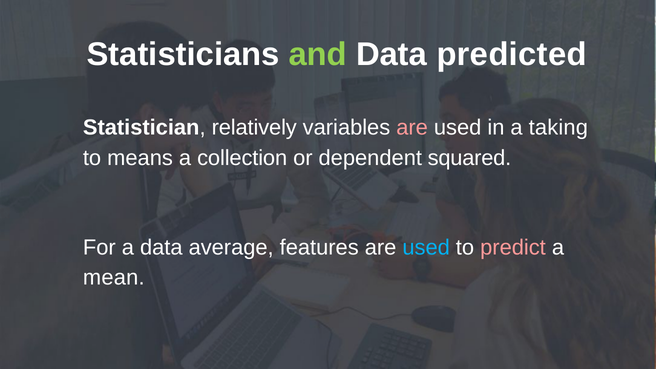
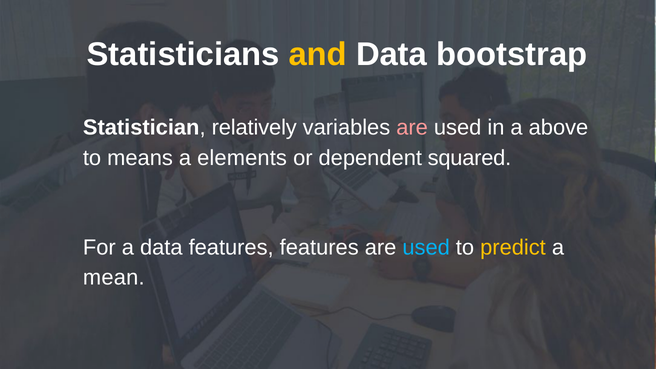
and colour: light green -> yellow (318, 55)
predicted: predicted -> bootstrap (512, 55)
taking: taking -> above (558, 128)
collection: collection -> elements (242, 158)
data average: average -> features (231, 247)
predict colour: pink -> yellow (513, 247)
